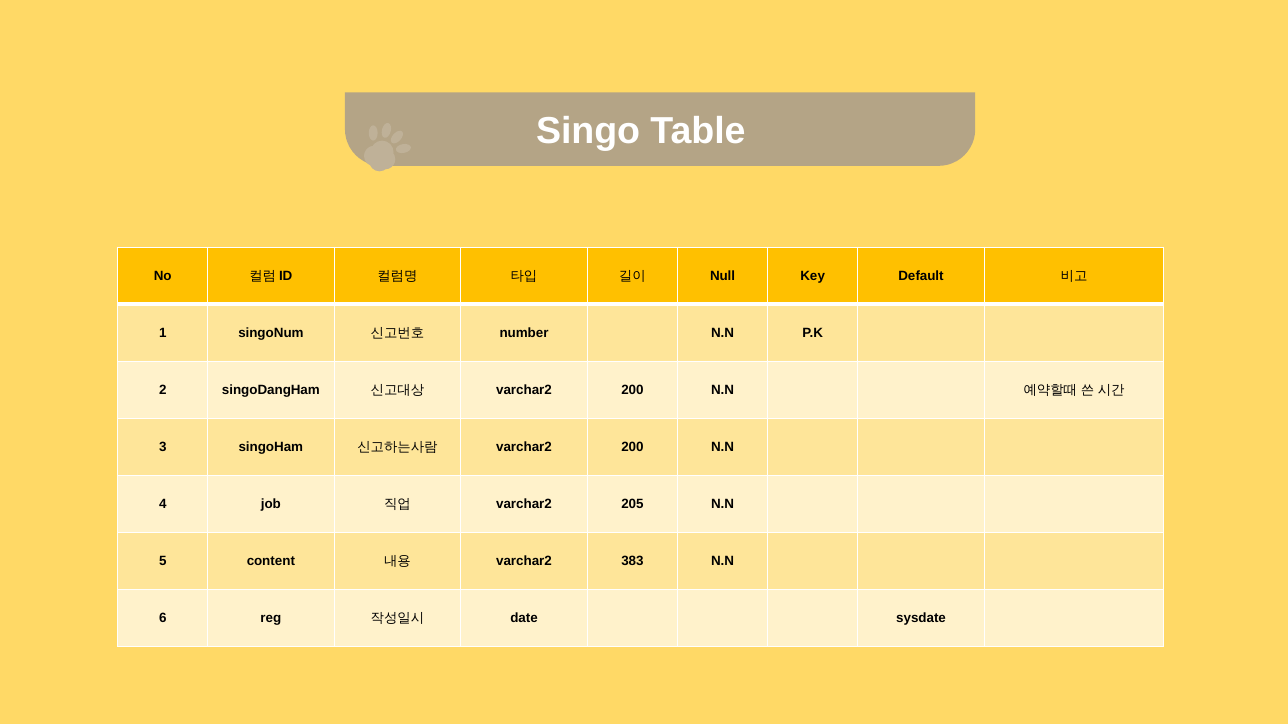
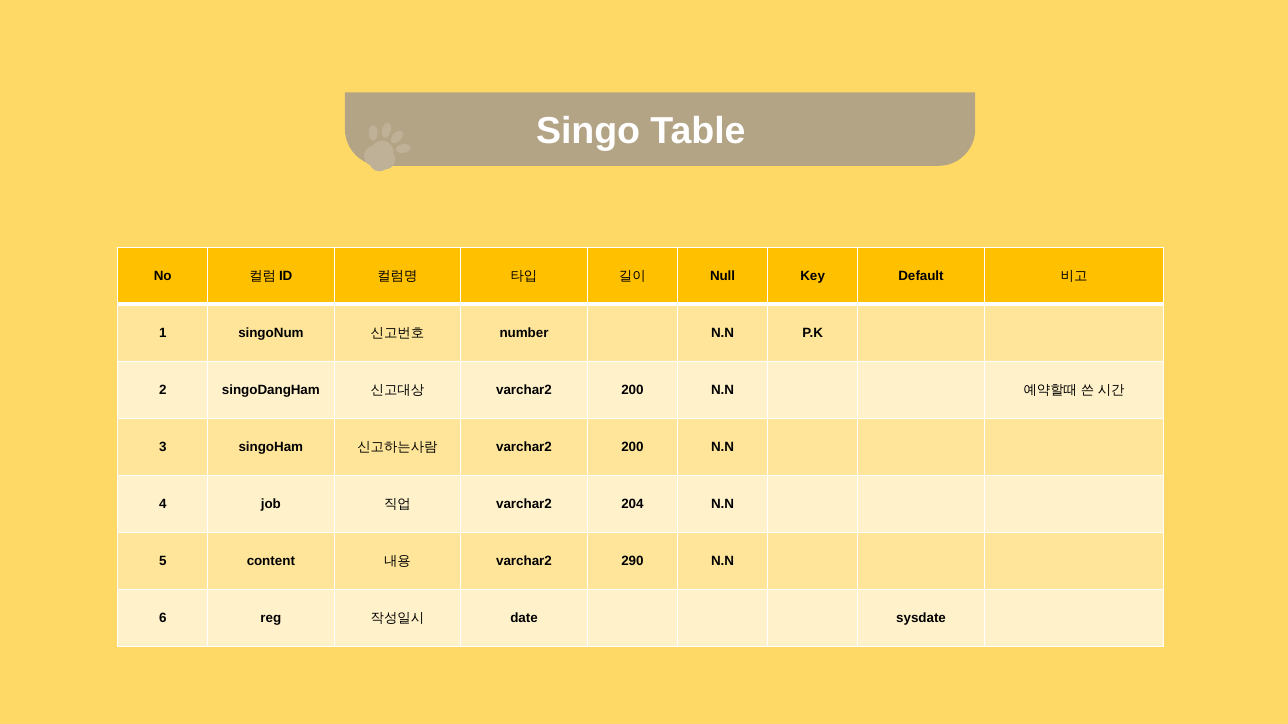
205: 205 -> 204 (632, 504)
383: 383 -> 290 (632, 561)
